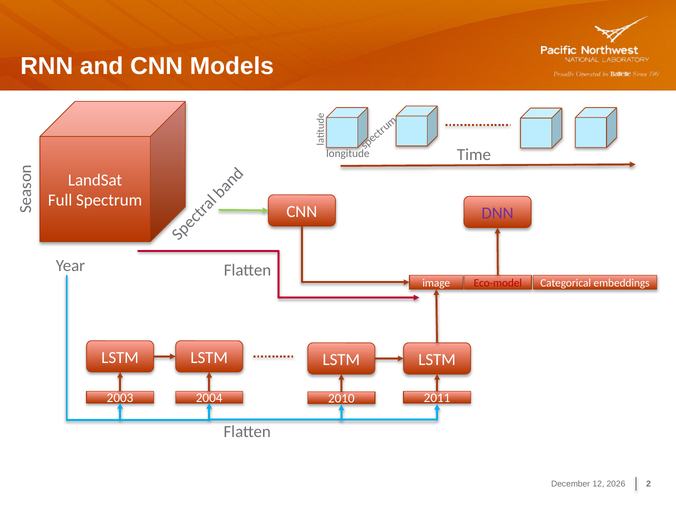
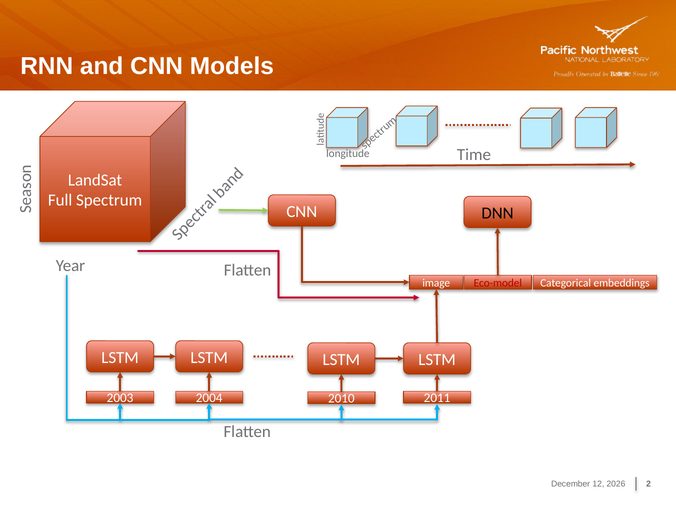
DNN colour: purple -> black (498, 213)
